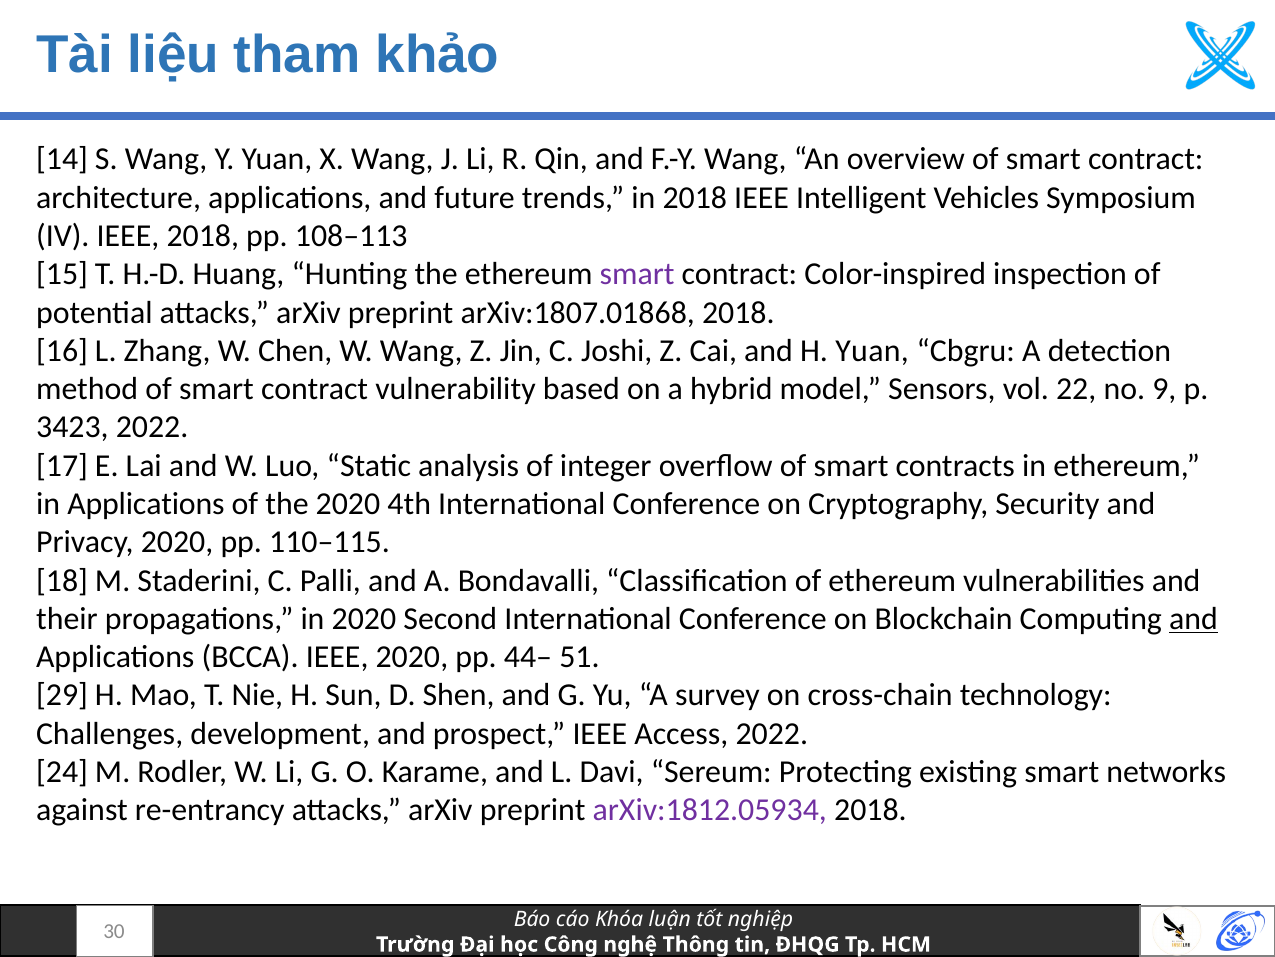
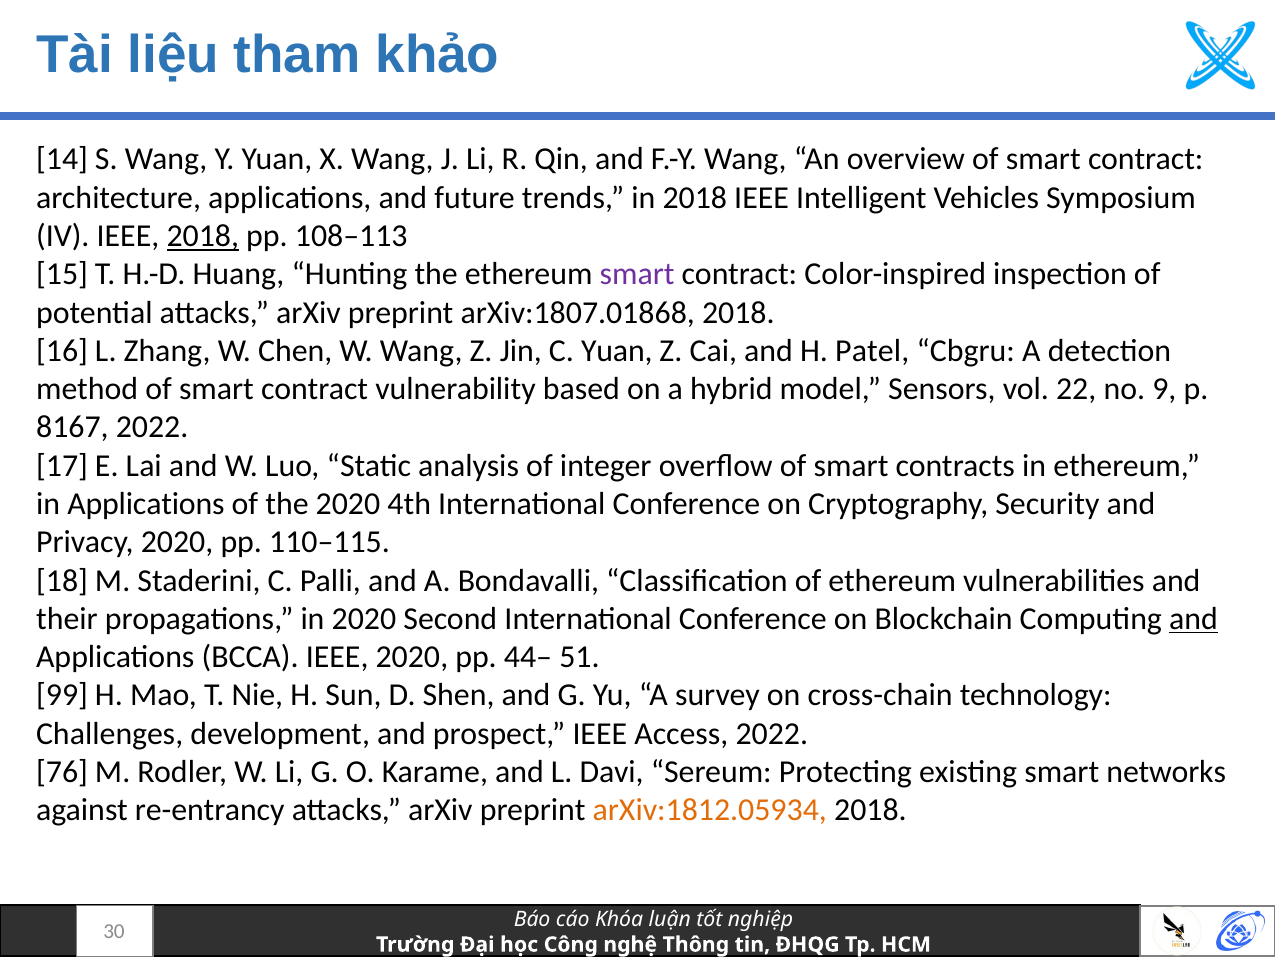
2018 underline: none -> present (203, 236)
C Joshi: Joshi -> Yuan (617, 351)
H Yuan: Yuan -> Patel (872, 351)
3423: 3423 -> 8167 (72, 427)
29: 29 -> 99 (62, 695)
24: 24 -> 76 (62, 771)
arXiv:1812.05934 colour: purple -> orange (710, 810)
